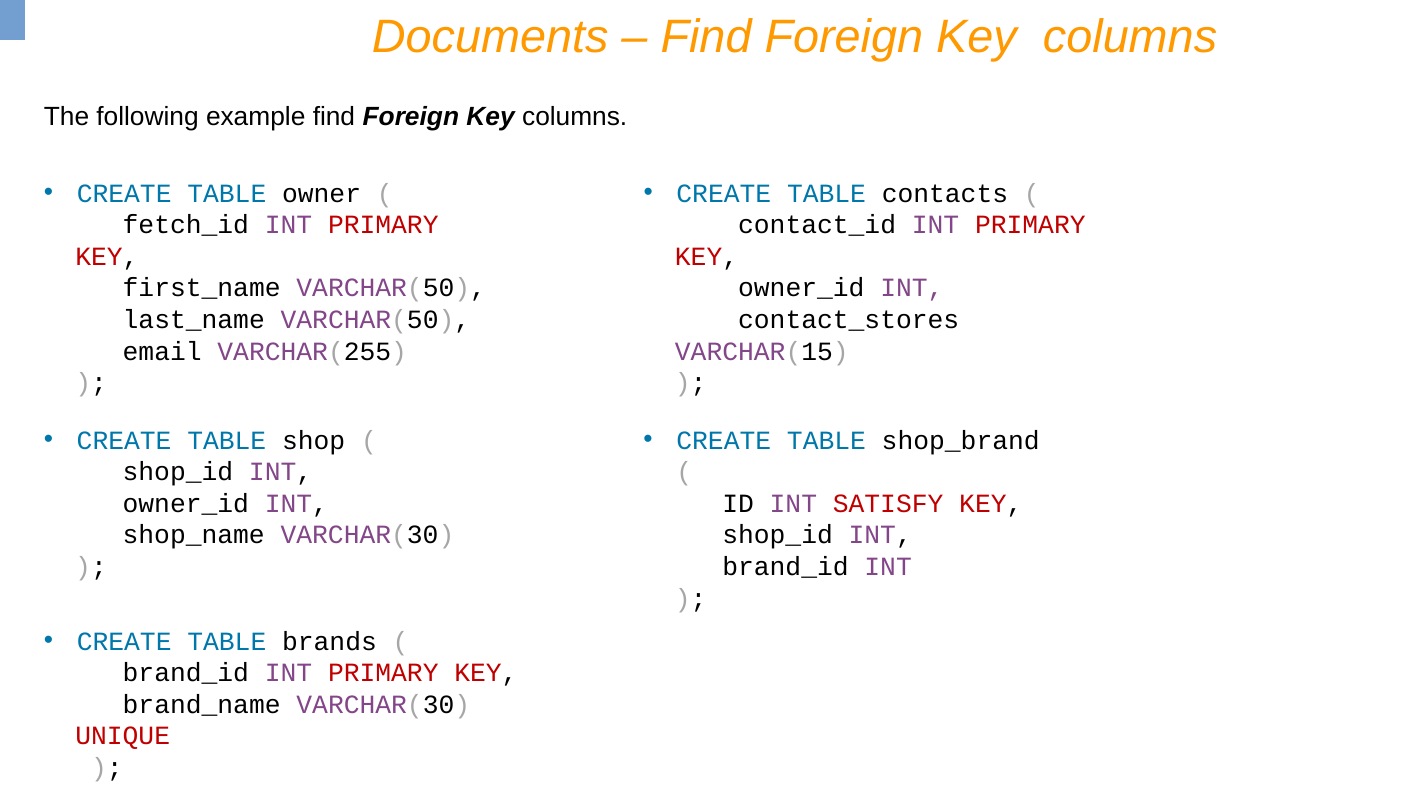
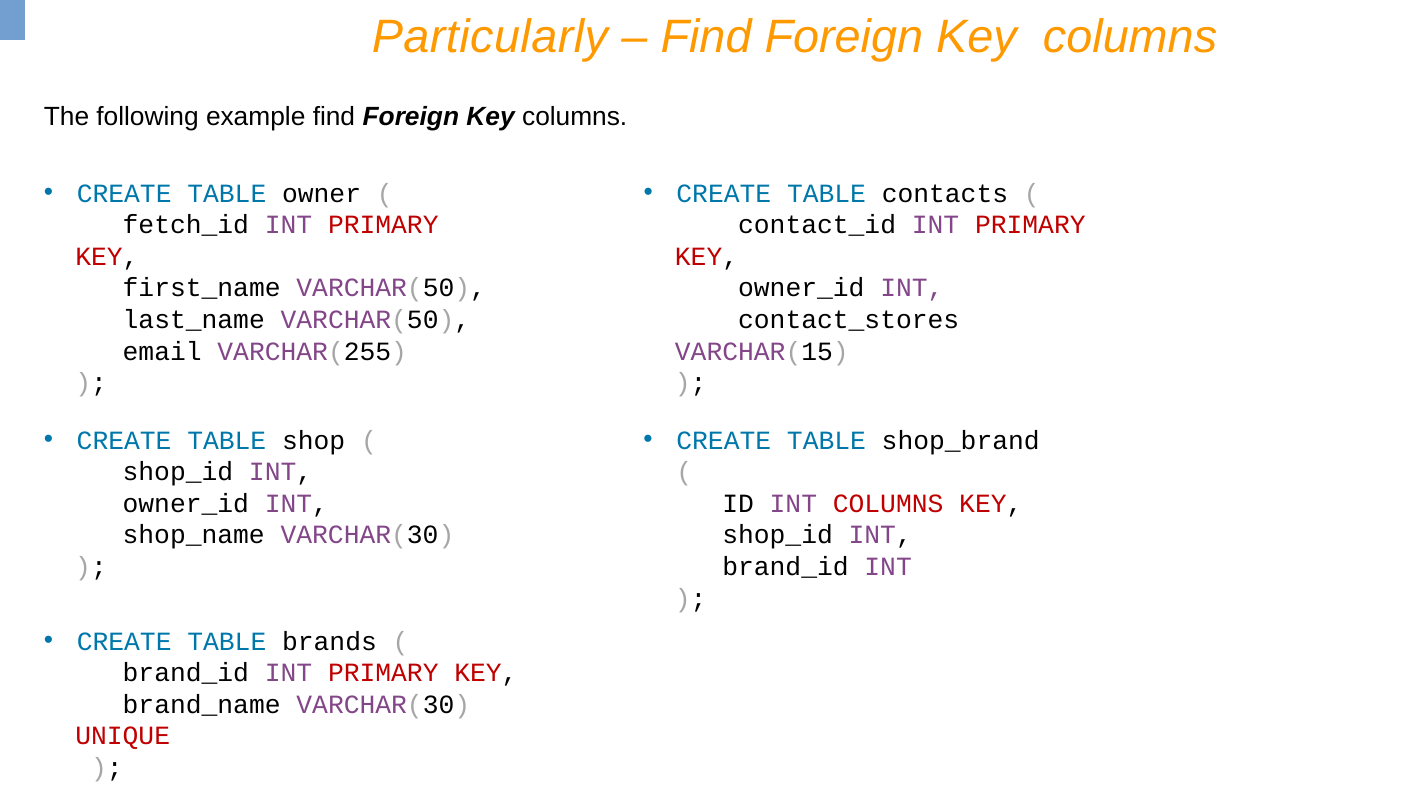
Documents: Documents -> Particularly (490, 37)
INT SATISFY: SATISFY -> COLUMNS (888, 503)
